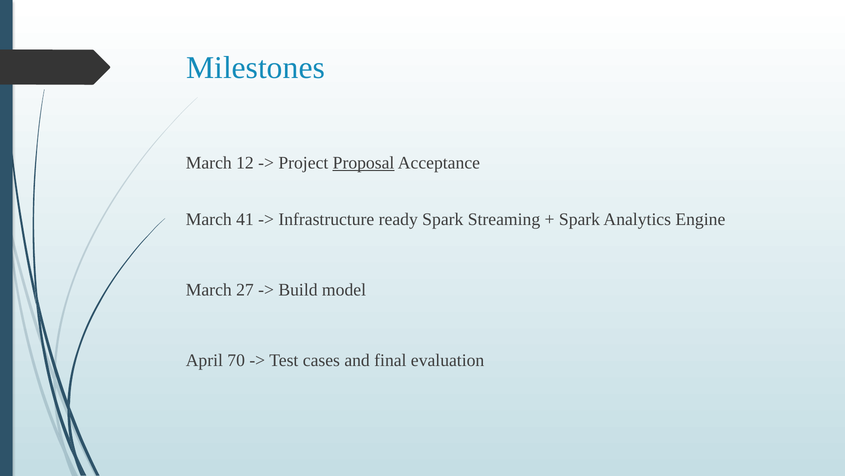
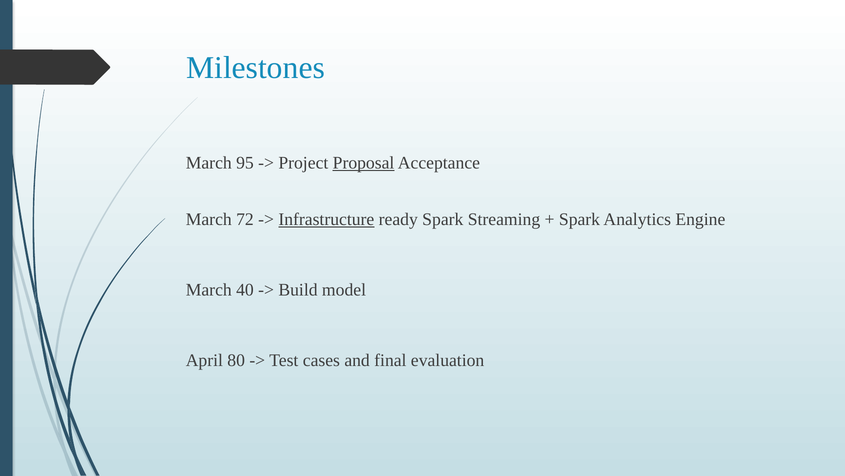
12: 12 -> 95 (245, 163)
41: 41 -> 72 (245, 219)
Infrastructure underline: none -> present (326, 219)
27: 27 -> 40 (245, 290)
70: 70 -> 80 (236, 360)
